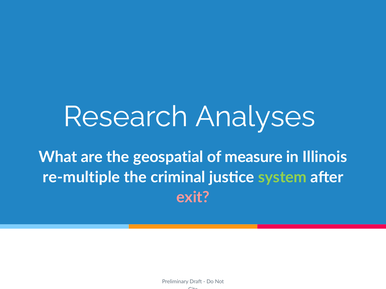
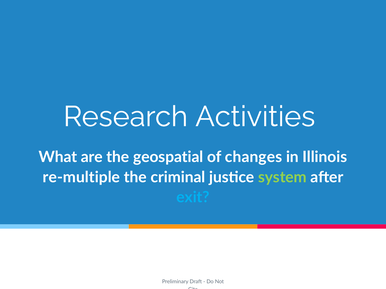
Analyses: Analyses -> Activities (255, 117)
measure: measure -> changes (254, 157)
exit colour: pink -> light blue (193, 198)
